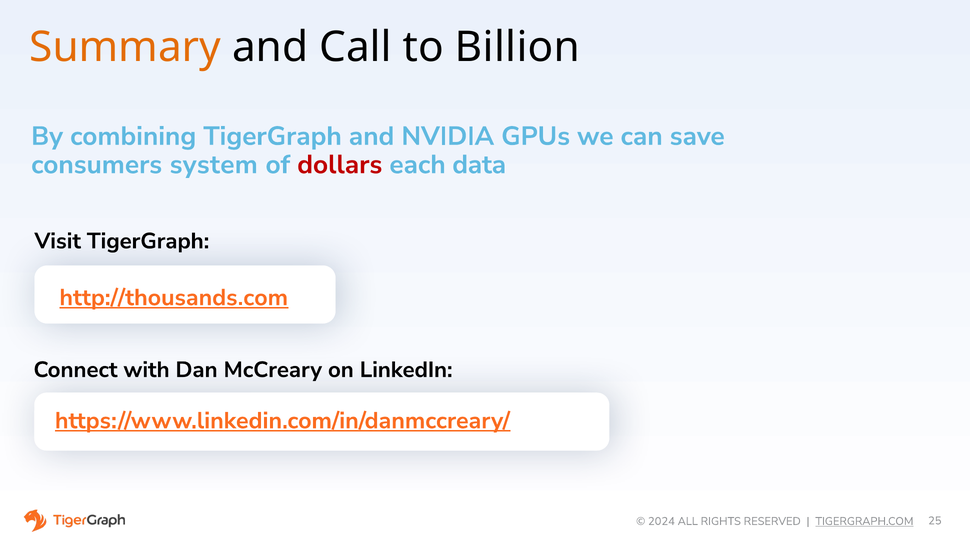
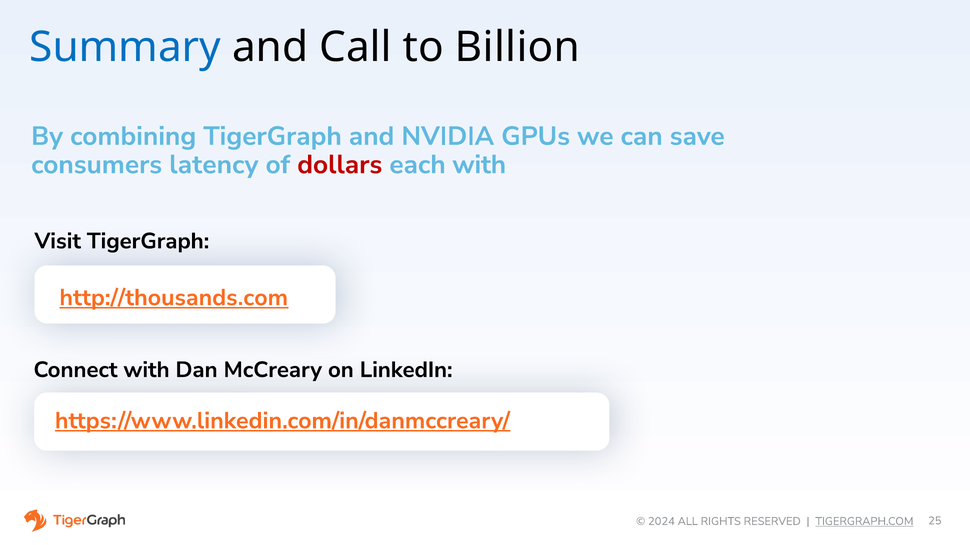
Summary colour: orange -> blue (125, 47)
system: system -> latency (214, 165)
each data: data -> with (479, 165)
